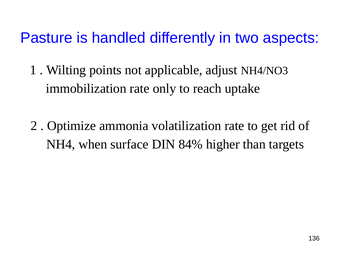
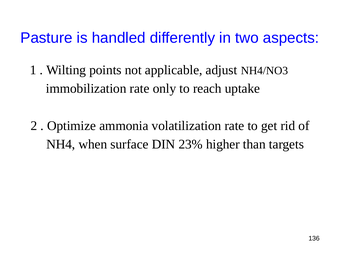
84%: 84% -> 23% (191, 144)
